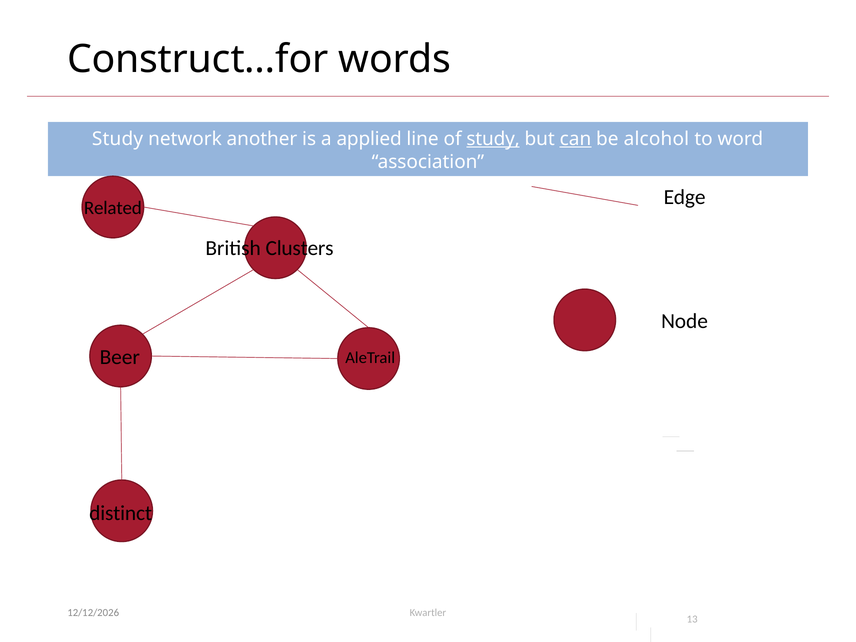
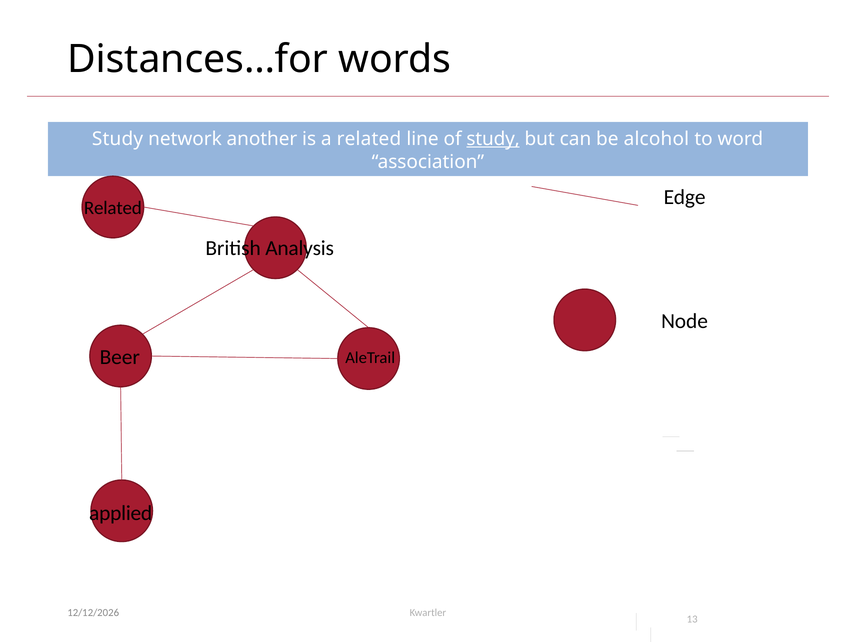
Construct…for: Construct…for -> Distances…for (198, 59)
a applied: applied -> related (369, 139)
can underline: present -> none (576, 139)
Clusters: Clusters -> Analysis (300, 248)
distinct: distinct -> applied (121, 513)
